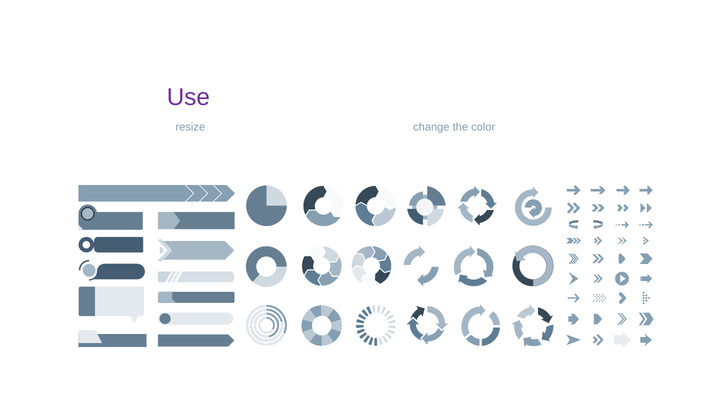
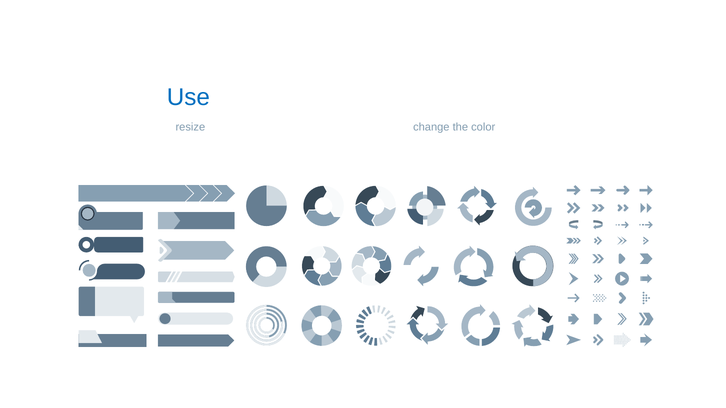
Use colour: purple -> blue (188, 98)
